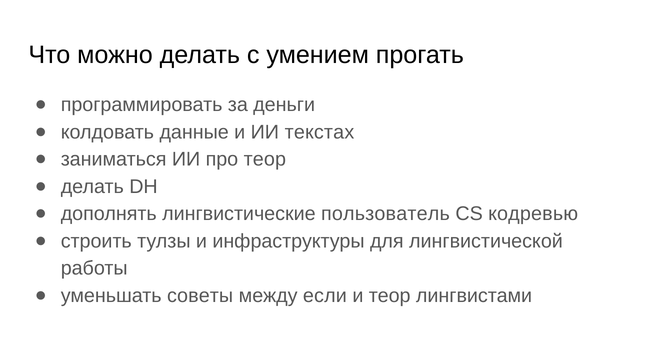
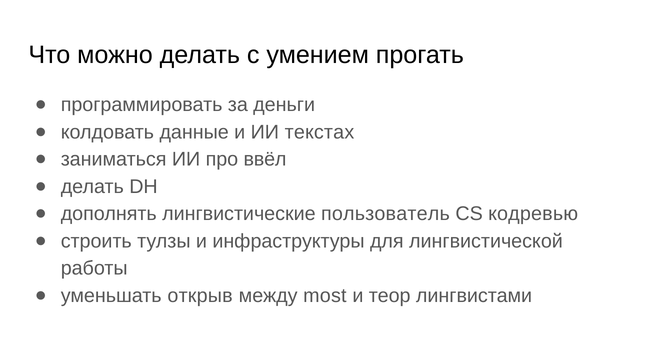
про теор: теор -> ввёл (265, 159)
советы: советы -> открыв (200, 295)
если: если -> most (325, 295)
